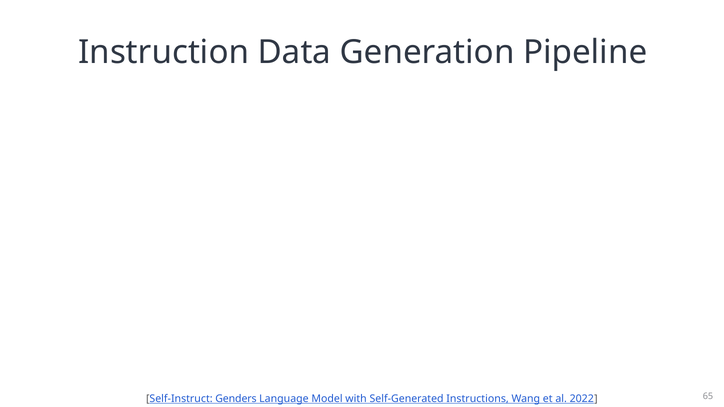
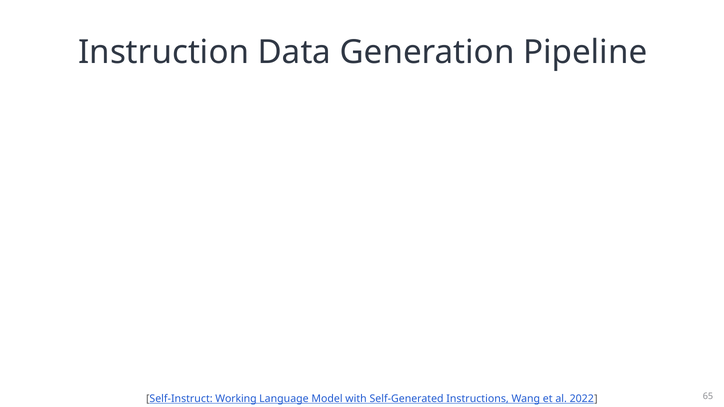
Genders: Genders -> Working (236, 399)
